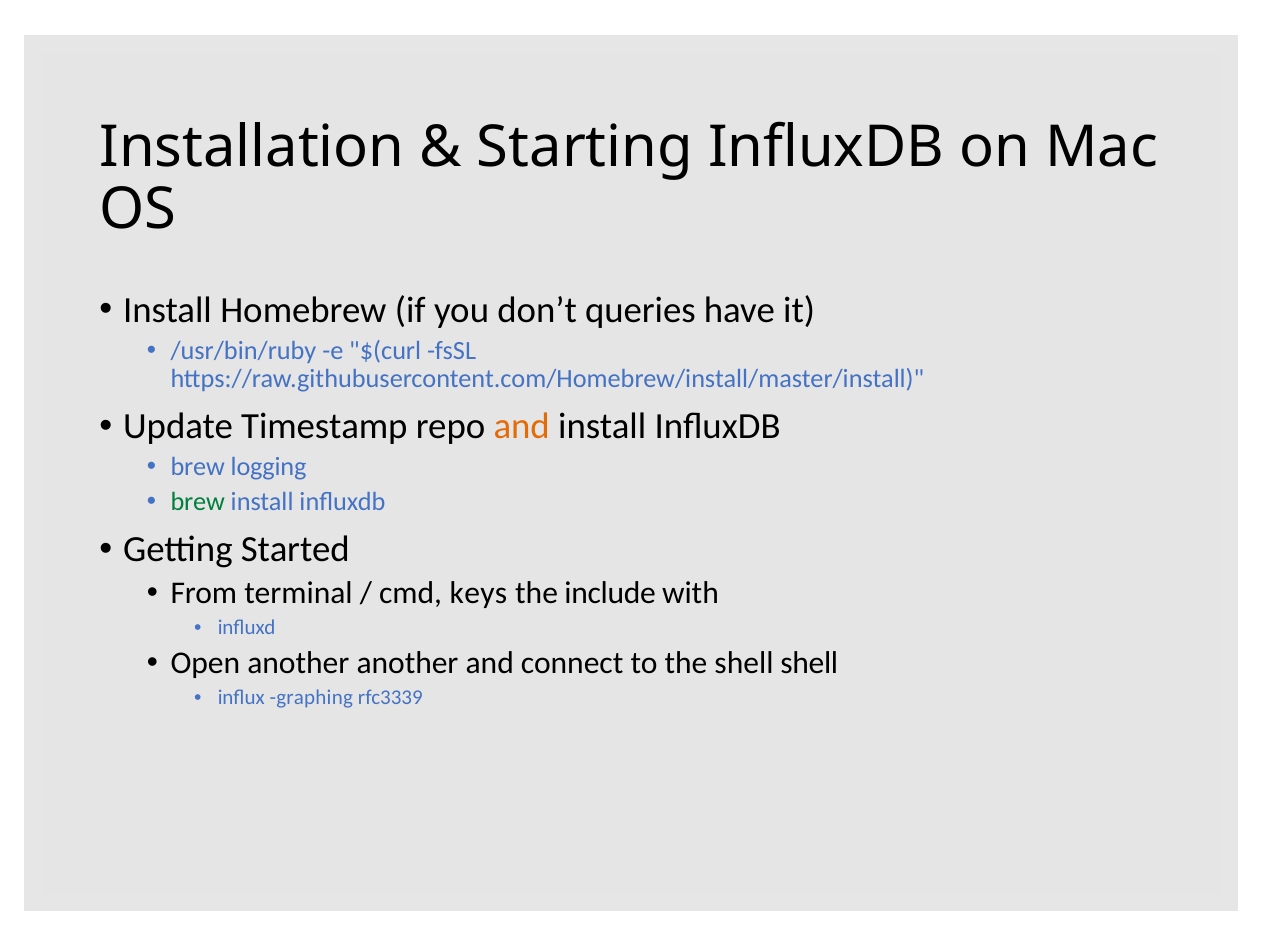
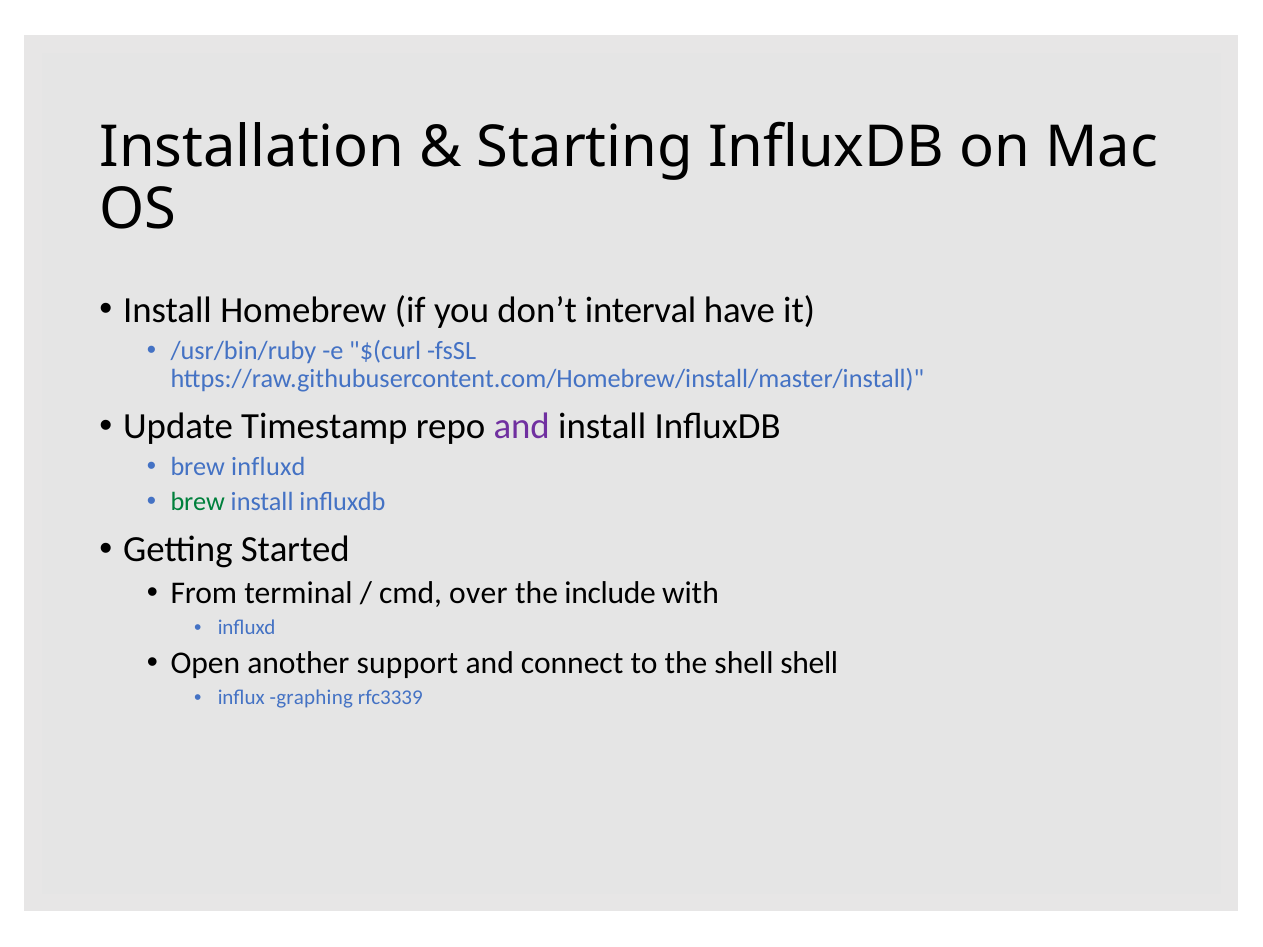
queries: queries -> interval (641, 310)
and colour: orange -> purple (522, 427)
brew logging: logging -> influxd (268, 467)
keys: keys -> over (478, 593)
another another: another -> support (407, 663)
